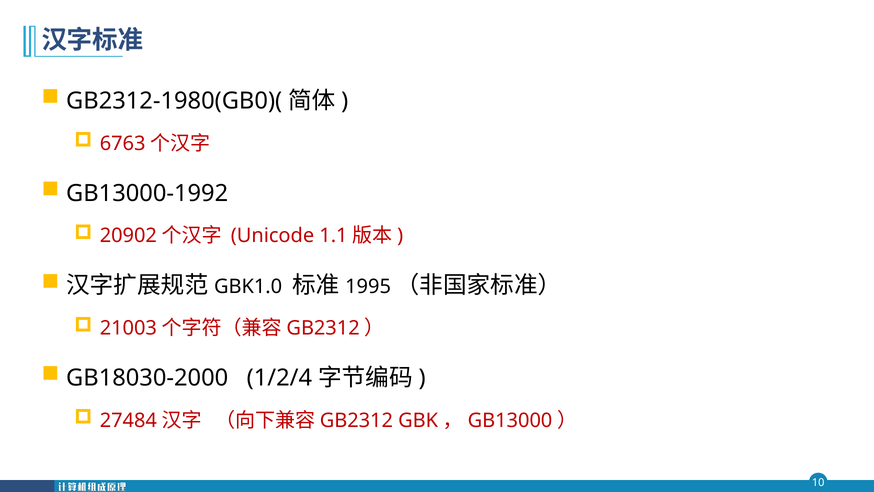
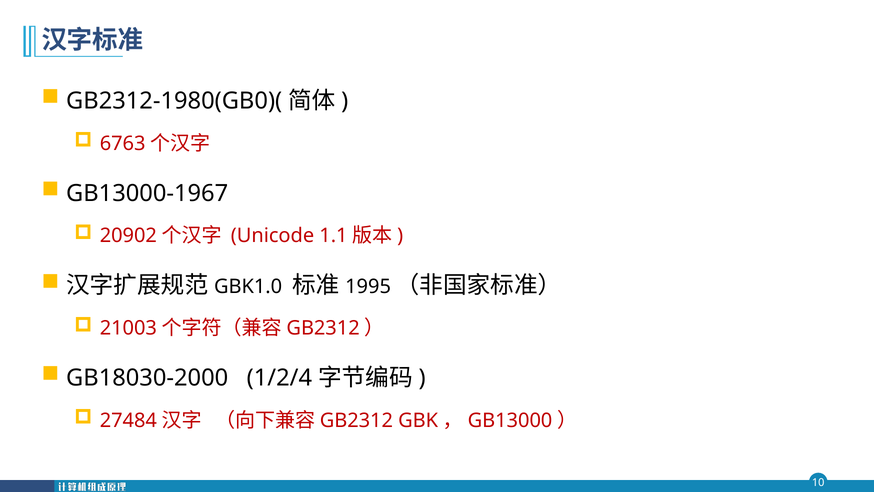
GB13000-1992: GB13000-1992 -> GB13000-1967 (147, 193)
